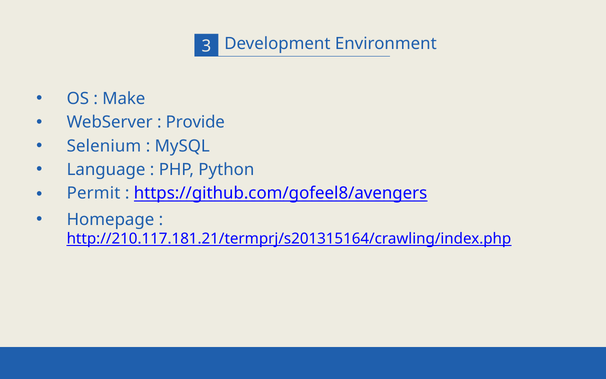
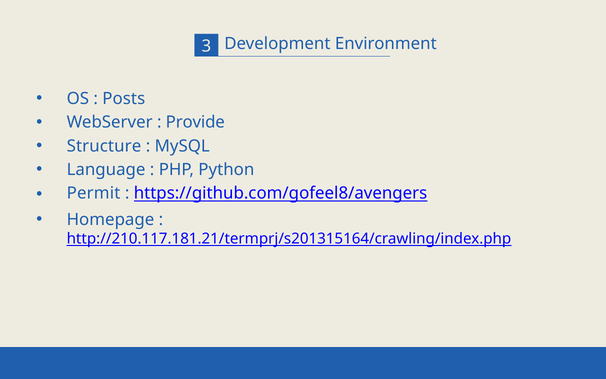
Make: Make -> Posts (124, 99)
Selenium: Selenium -> Structure (104, 146)
